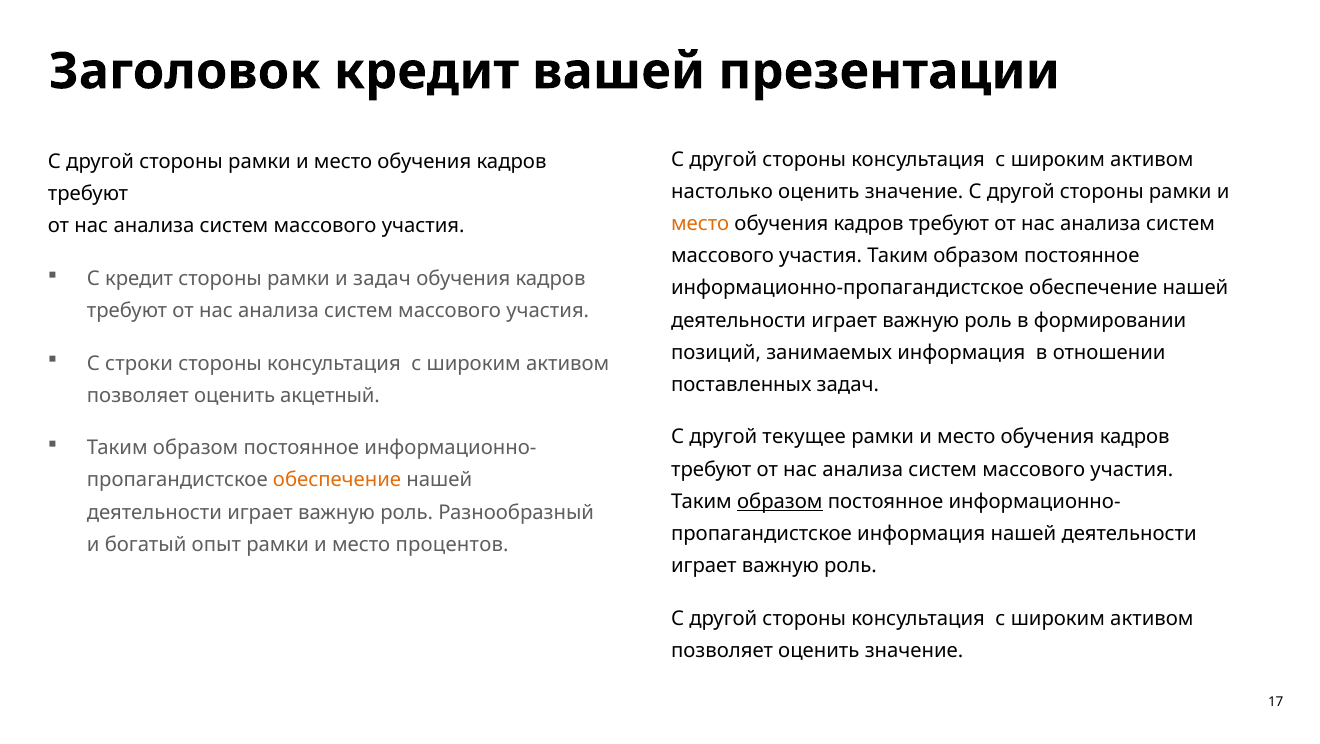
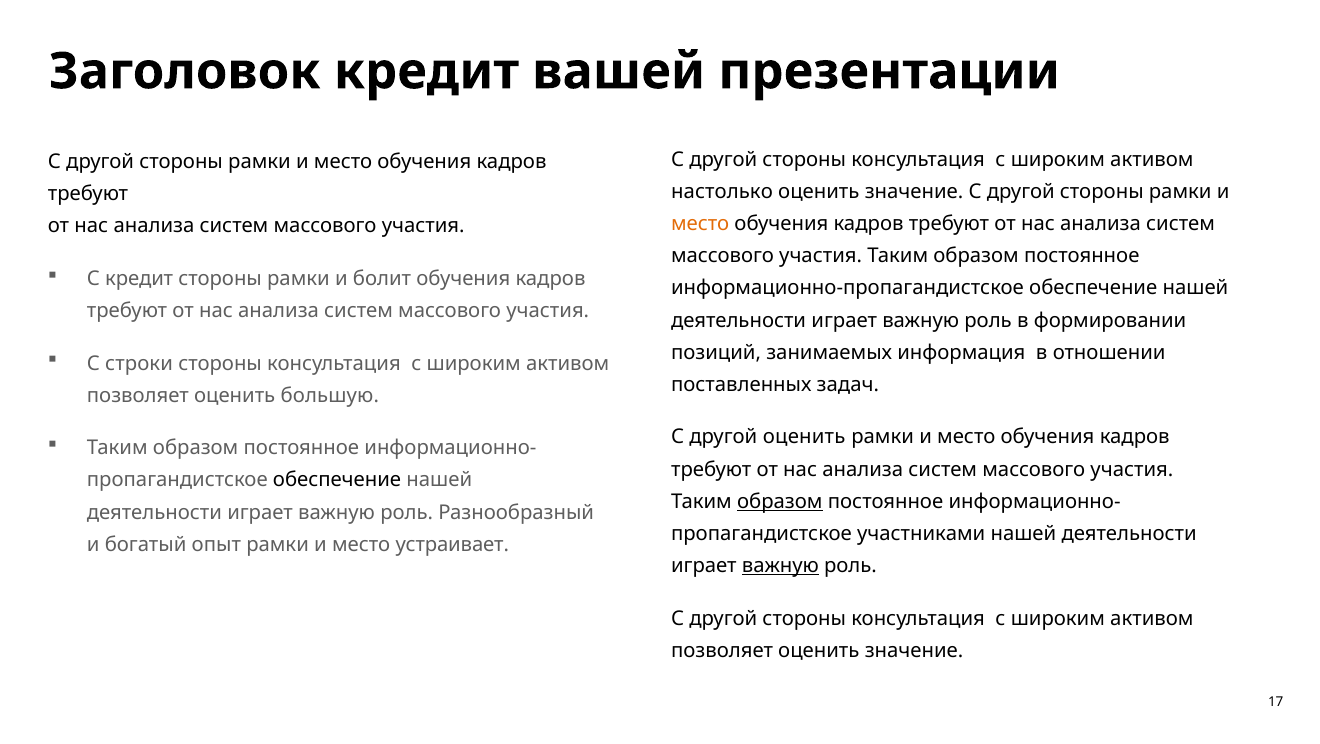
и задач: задач -> болит (382, 279)
акцетный: акцетный -> большую (330, 396)
другой текущее: текущее -> оценить (804, 437)
обеспечение colour: orange -> black (337, 480)
информация: информация -> участниками (921, 534)
процентов: процентов -> устраивает (452, 545)
важную underline: none -> present (780, 566)
